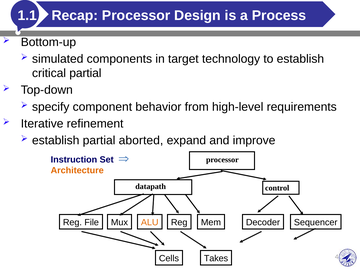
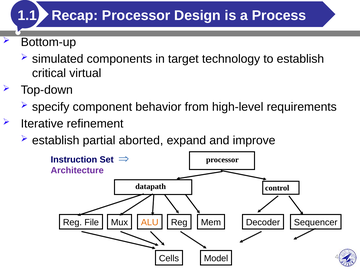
critical partial: partial -> virtual (85, 73)
Architecture colour: orange -> purple (77, 170)
Takes: Takes -> Model (216, 258)
